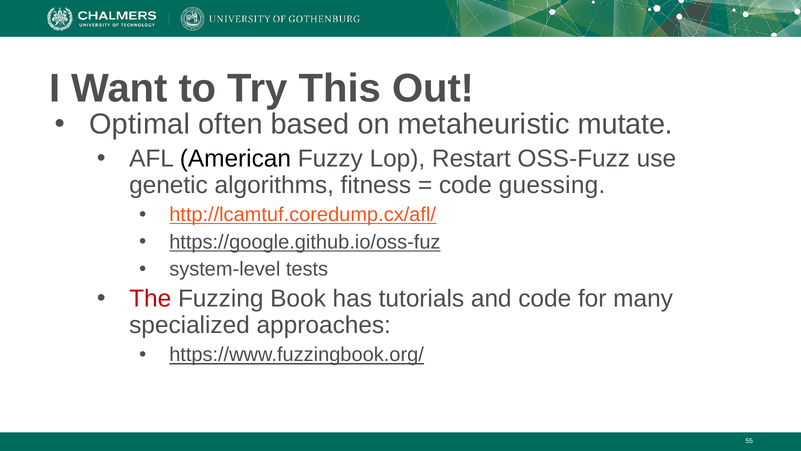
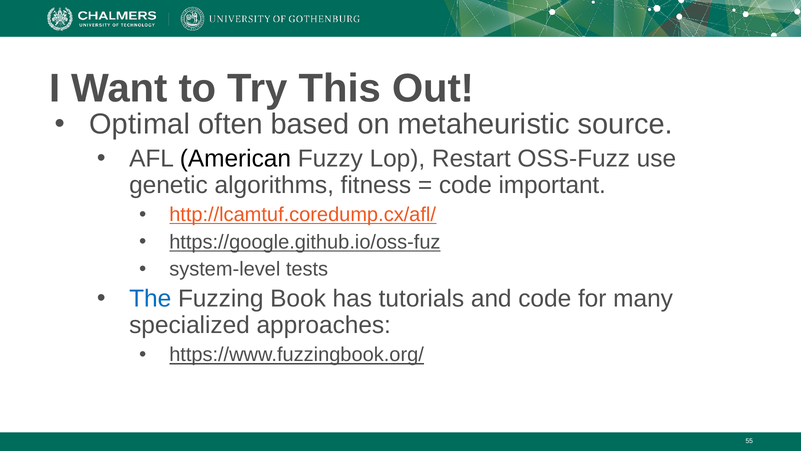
mutate: mutate -> source (625, 124)
guessing: guessing -> important (552, 185)
The colour: red -> blue (150, 298)
